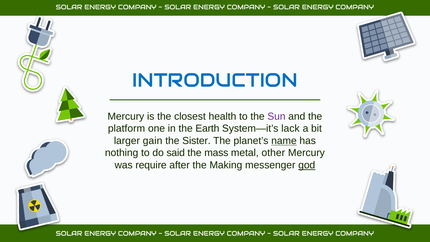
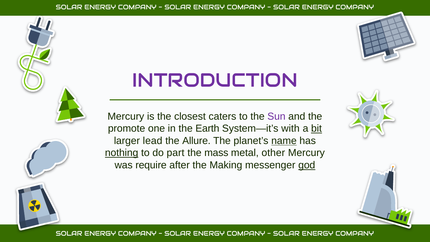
INTRODUCTION colour: blue -> purple (215, 80)
health: health -> caters (222, 116)
platform: platform -> promote (127, 129)
lack: lack -> with (290, 129)
bit underline: none -> present (316, 129)
gain: gain -> lead (153, 141)
Sister: Sister -> Allure (196, 141)
nothing underline: none -> present (122, 153)
said: said -> part (176, 153)
